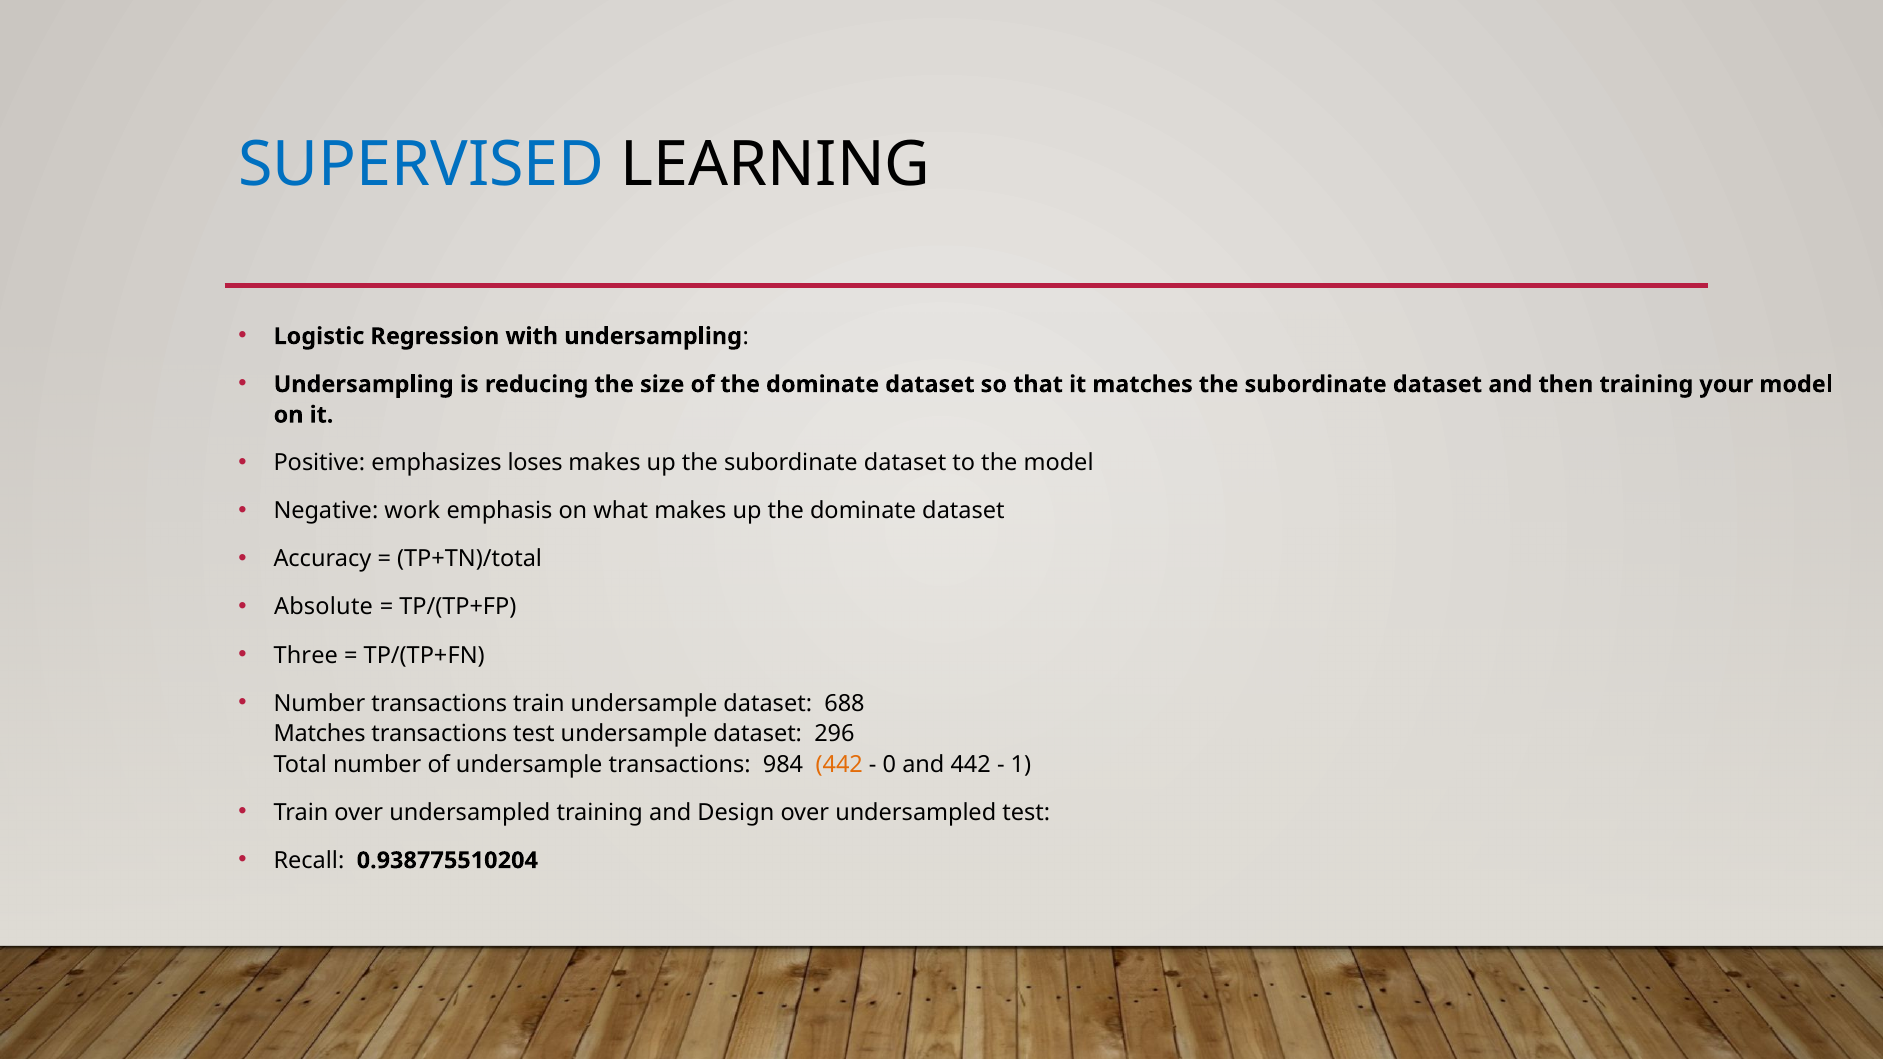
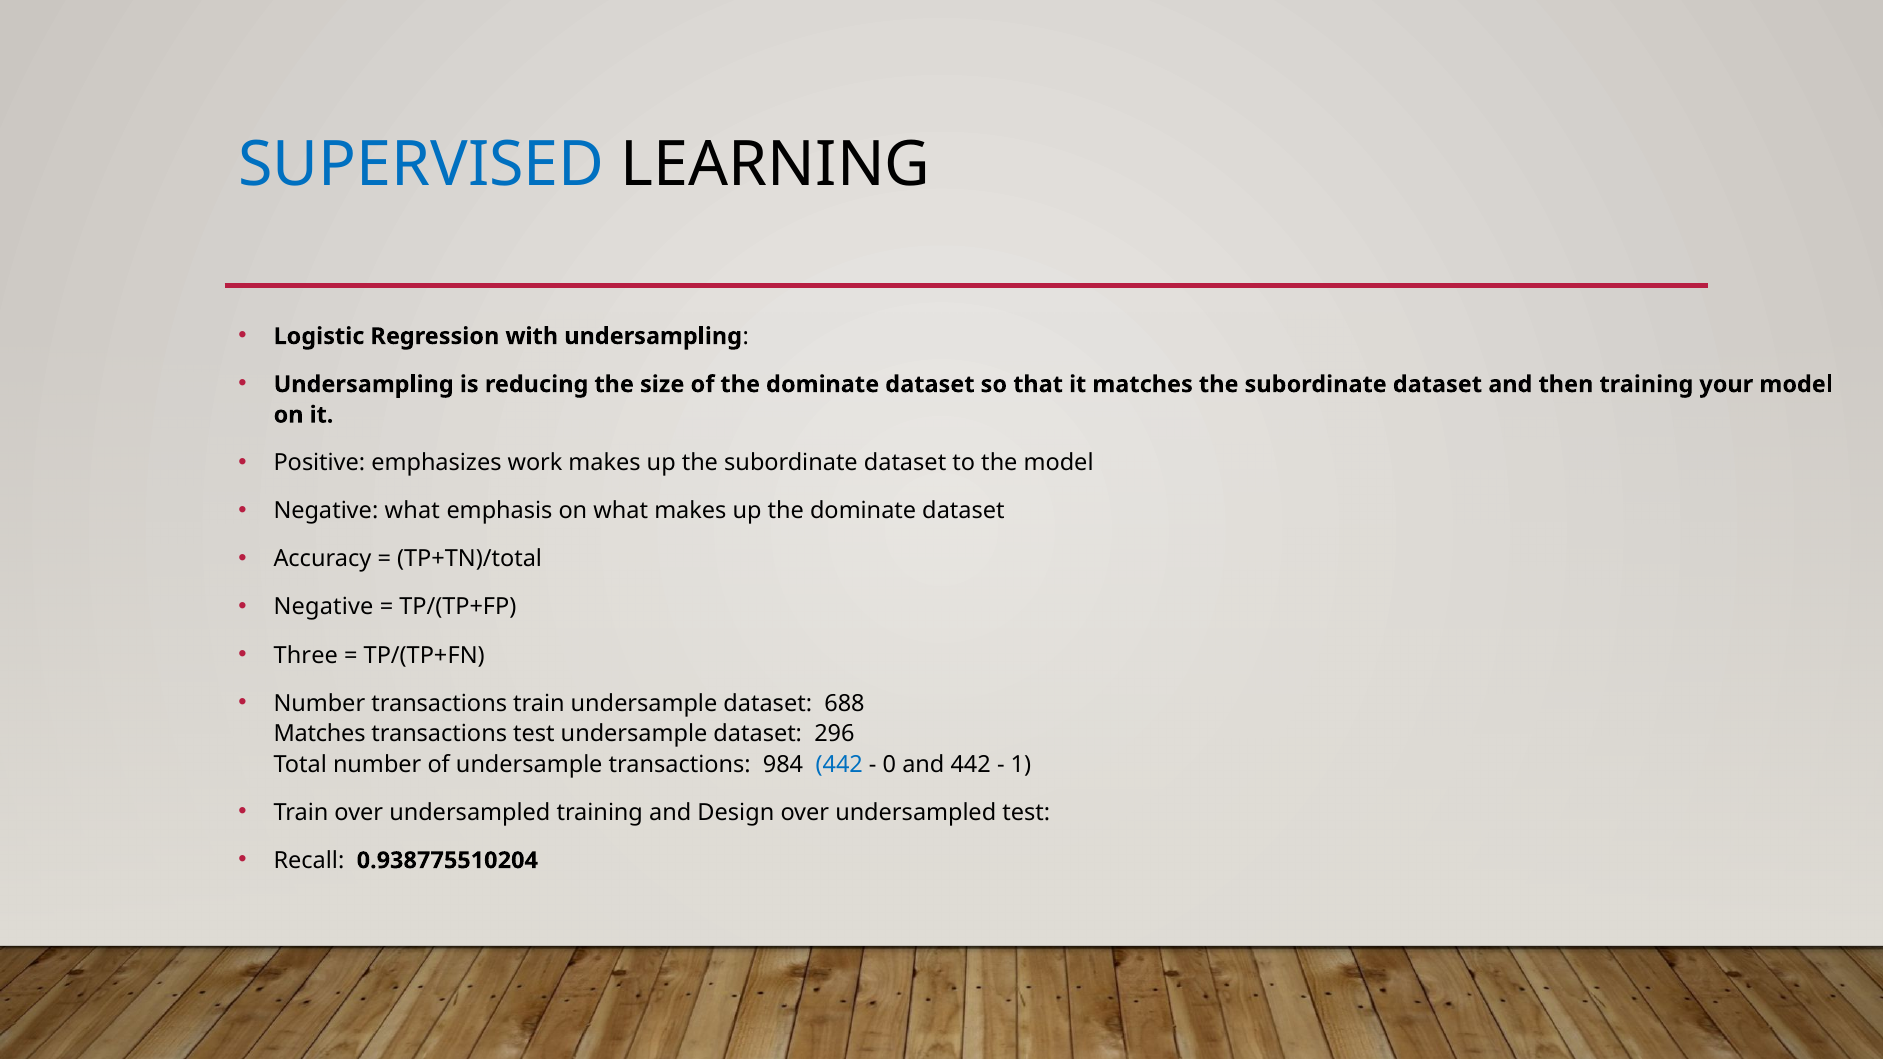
loses: loses -> work (535, 463)
Negative work: work -> what (412, 511)
Absolute: Absolute -> Negative (324, 607)
442 colour: orange -> blue (839, 764)
